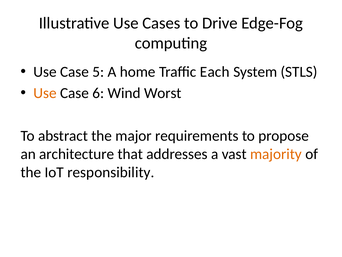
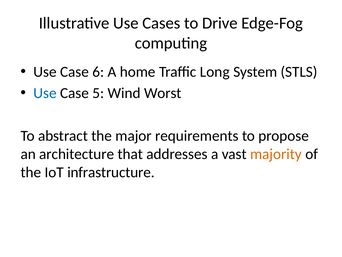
5: 5 -> 6 (98, 72)
Each: Each -> Long (215, 72)
Use colour: orange -> blue (45, 93)
6: 6 -> 5 (98, 93)
responsibility: responsibility -> infrastructure (111, 172)
